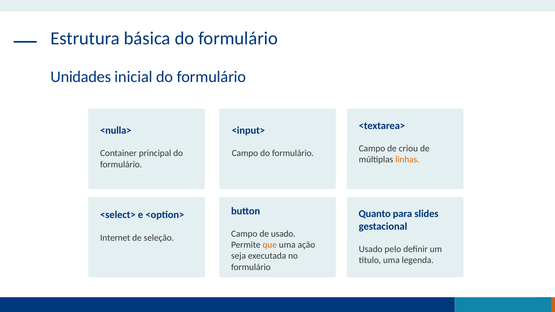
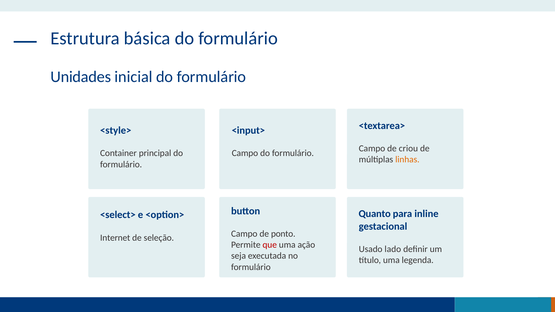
<nulla>: <nulla> -> <style> (116, 130)
slides: slides -> inline (426, 214)
de usado: usado -> ponto (283, 234)
que colour: orange -> red (270, 245)
pelo: pelo -> lado (393, 249)
